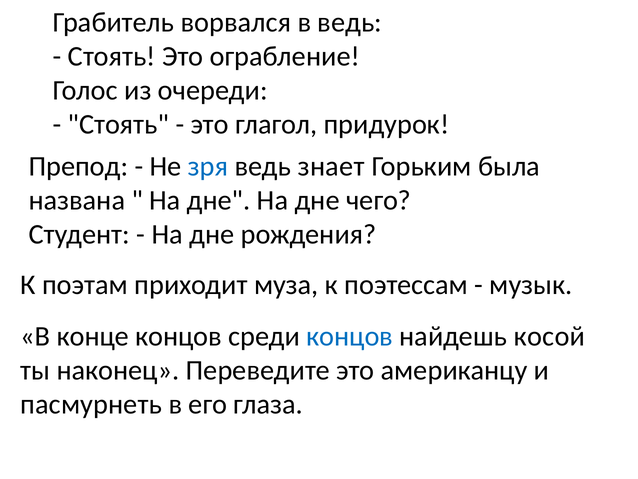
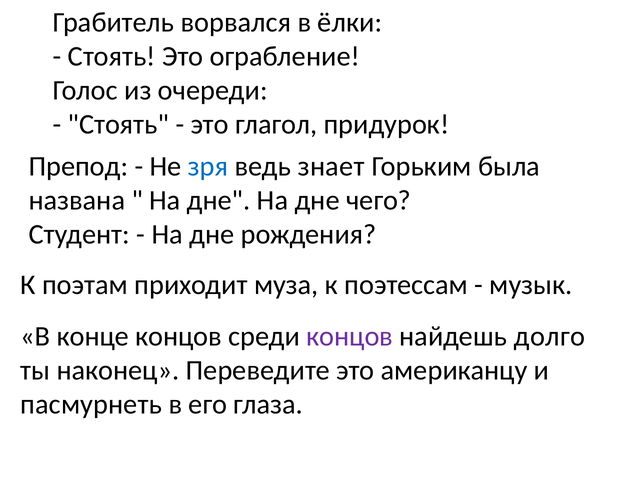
в ведь: ведь -> ёлки (350, 22)
концов colour: blue -> purple (350, 336)
косой: косой -> долго (550, 336)
